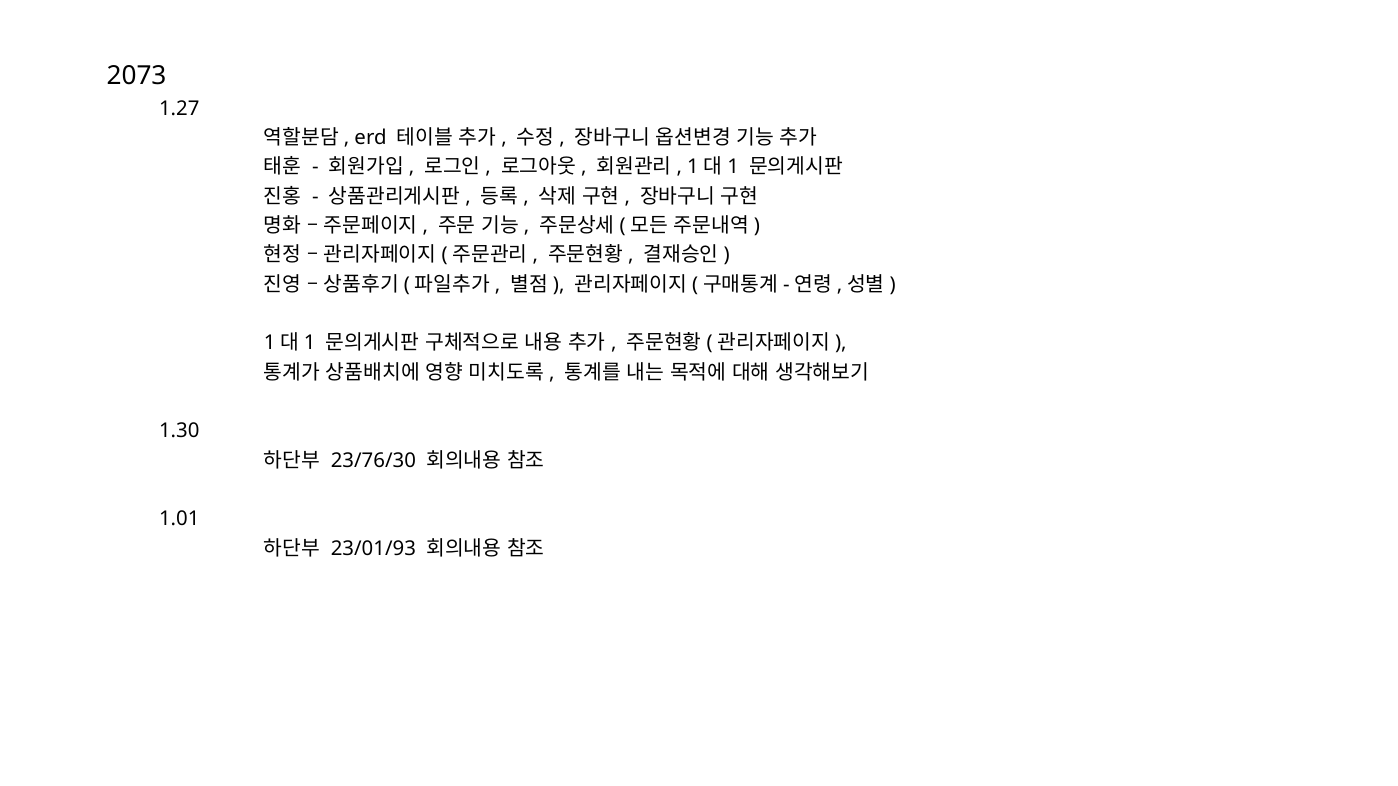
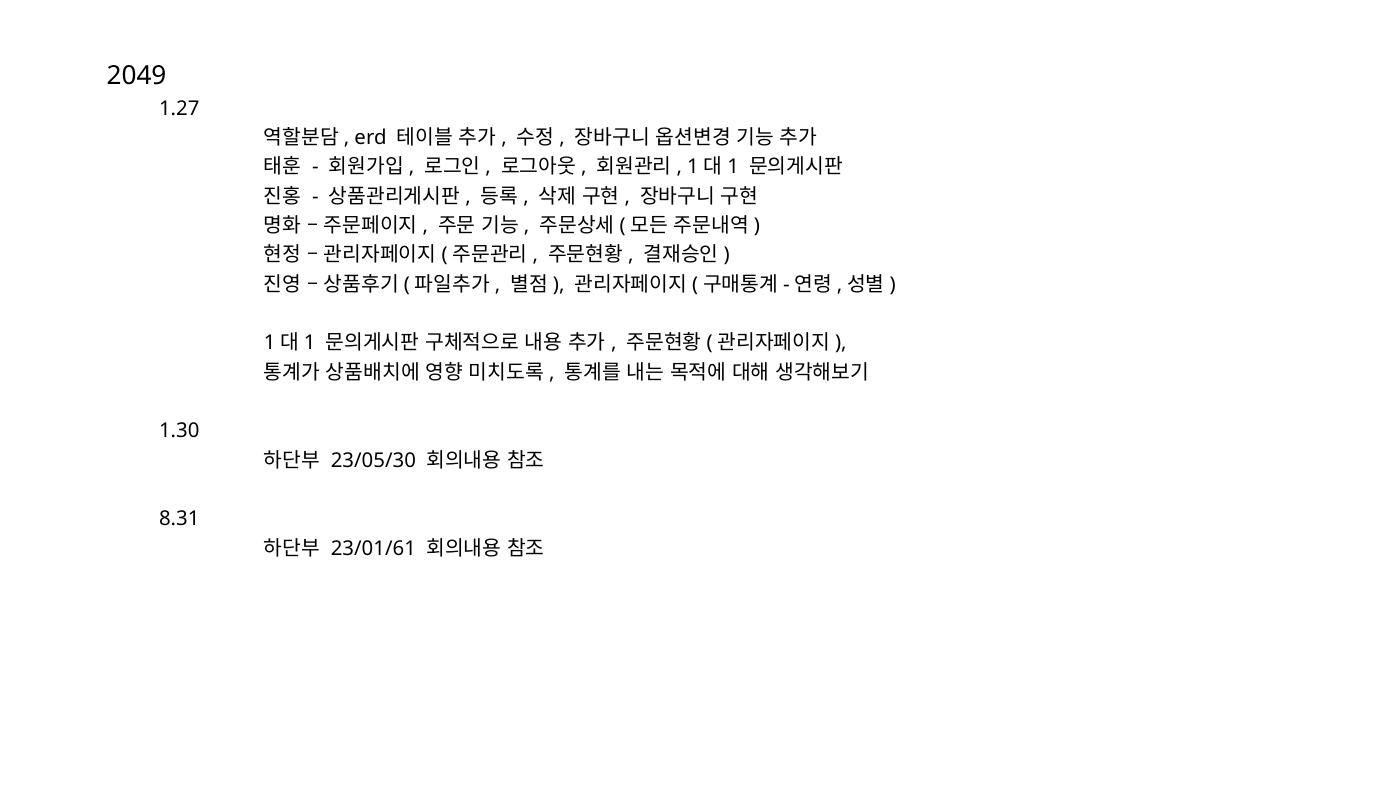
2073: 2073 -> 2049 (137, 76)
23/76/30: 23/76/30 -> 23/05/30 (373, 461)
1.01: 1.01 -> 8.31 (179, 519)
23/01/93: 23/01/93 -> 23/01/61 (373, 549)
